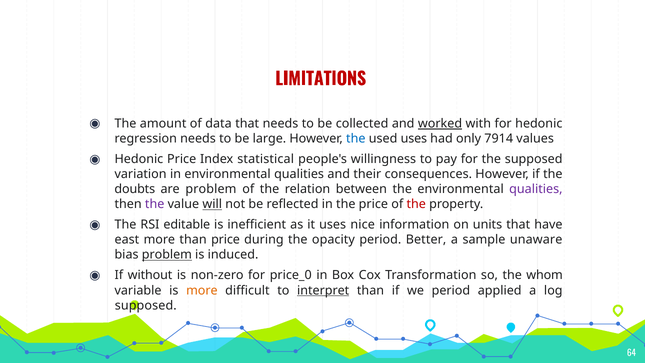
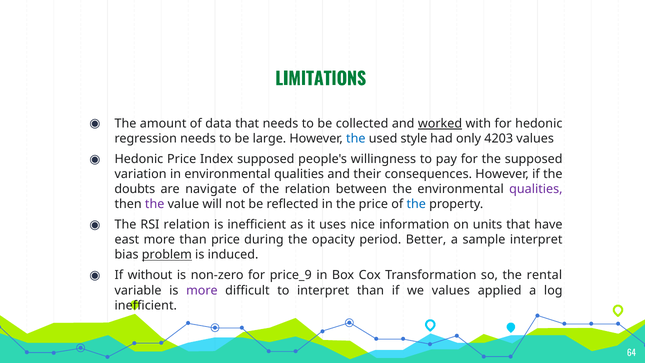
LIMITATIONS colour: red -> green (321, 79)
used uses: uses -> style (414, 139)
7914: 7914 -> 4203 (499, 139)
Index statistical: statistical -> supposed (266, 159)
are problem: problem -> navigate (211, 189)
will underline: present -> none (212, 204)
the colour: red -> blue (416, 204)
RSI editable: editable -> relation (187, 225)
sample unaware: unaware -> interpret (536, 240)
price_0: price_0 -> price_9 (291, 275)
whom: whom -> rental (544, 275)
more colour: orange -> purple (202, 290)
interpret underline: present -> none (323, 290)
we period: period -> values (451, 290)
supposed: supposed -> inefficient (146, 305)
